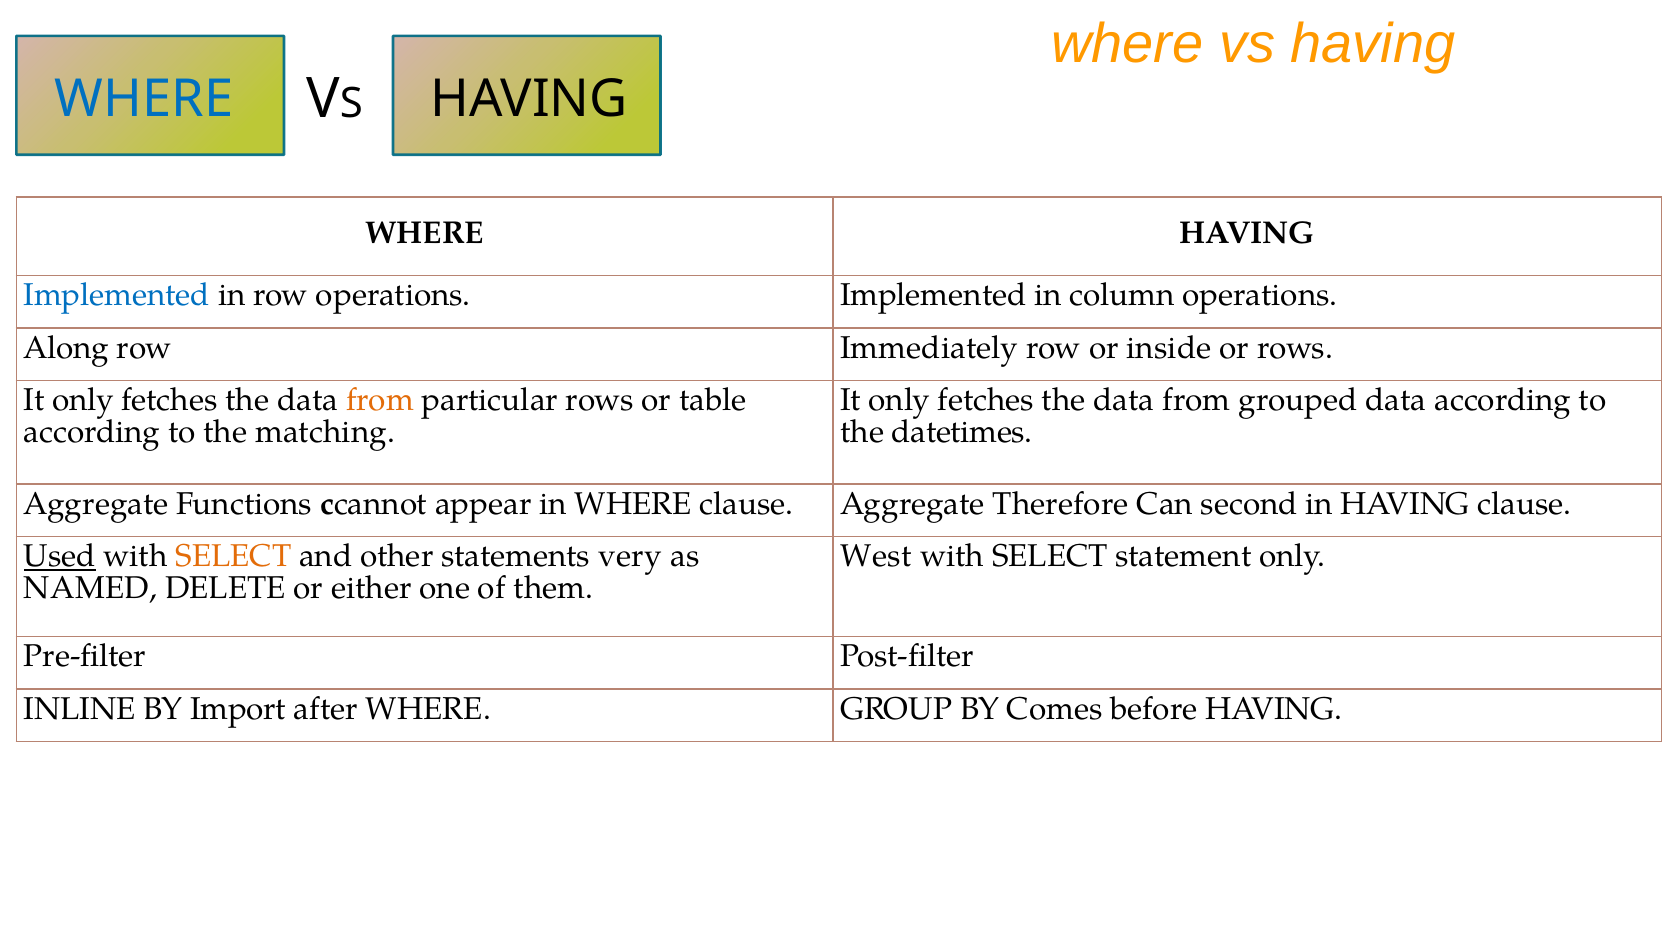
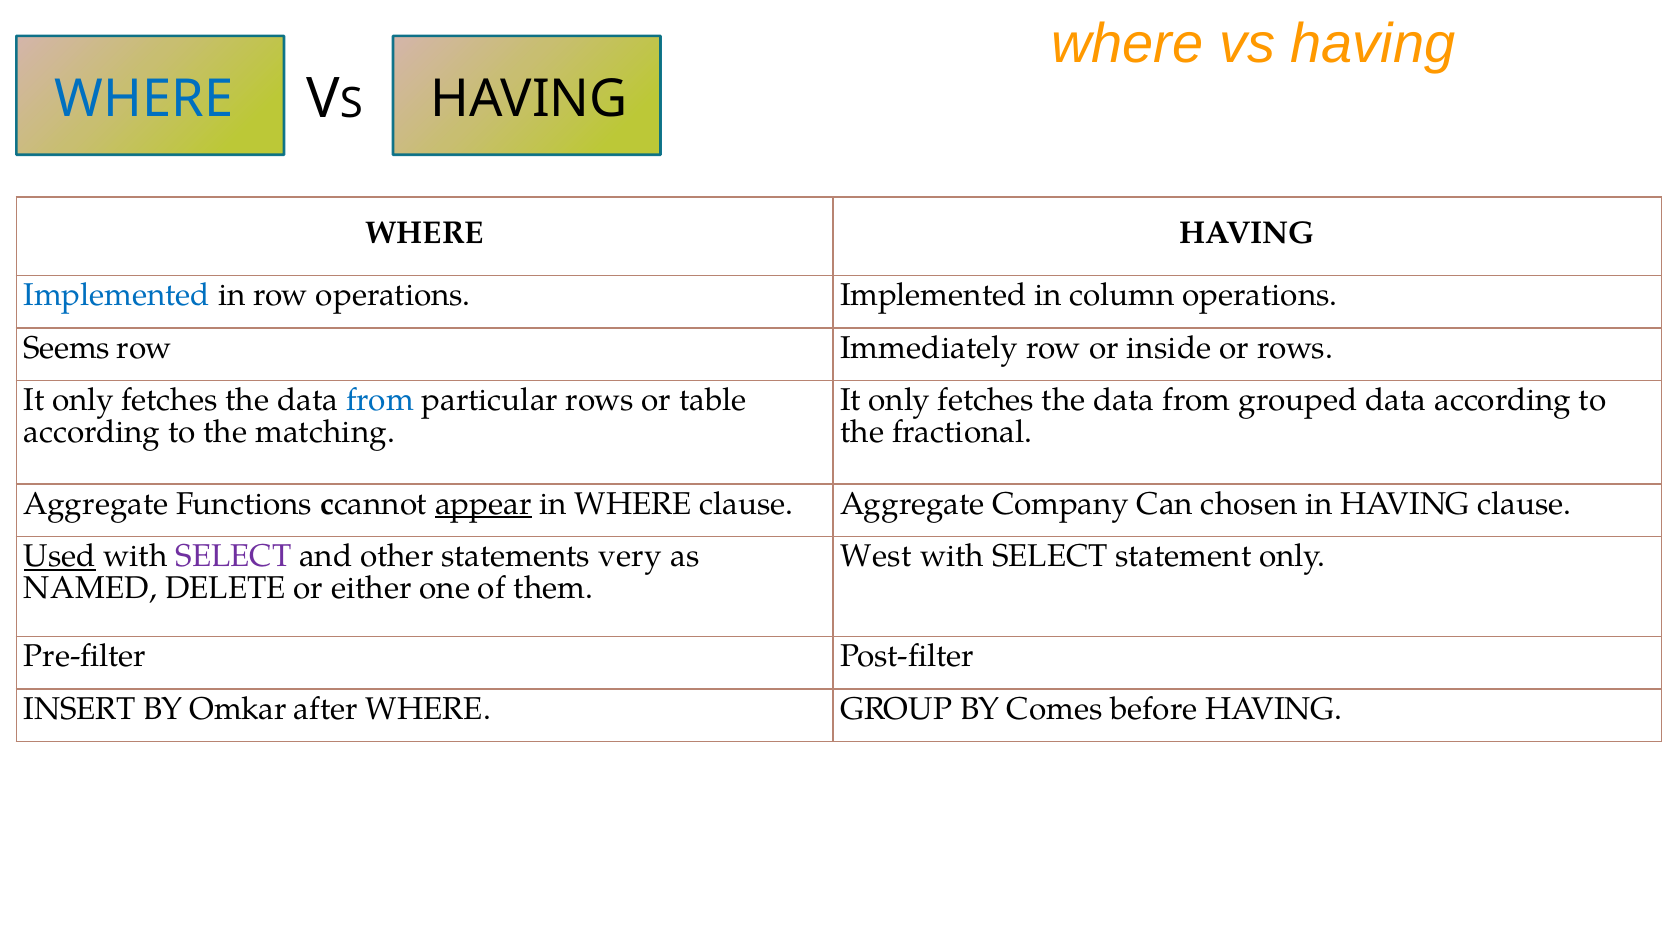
Along: Along -> Seems (67, 348)
from colour: orange -> blue (380, 400)
datetimes: datetimes -> fractional (962, 432)
appear underline: none -> present (483, 504)
Therefore: Therefore -> Company (1061, 504)
second: second -> chosen (1249, 504)
SELECT colour: orange -> purple (234, 556)
INLINE: INLINE -> INSERT (80, 709)
Import: Import -> Omkar (238, 709)
